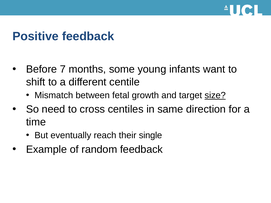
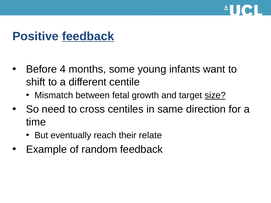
feedback underline: none -> present (88, 36)
7: 7 -> 4 (63, 69)
single: single -> relate (150, 136)
